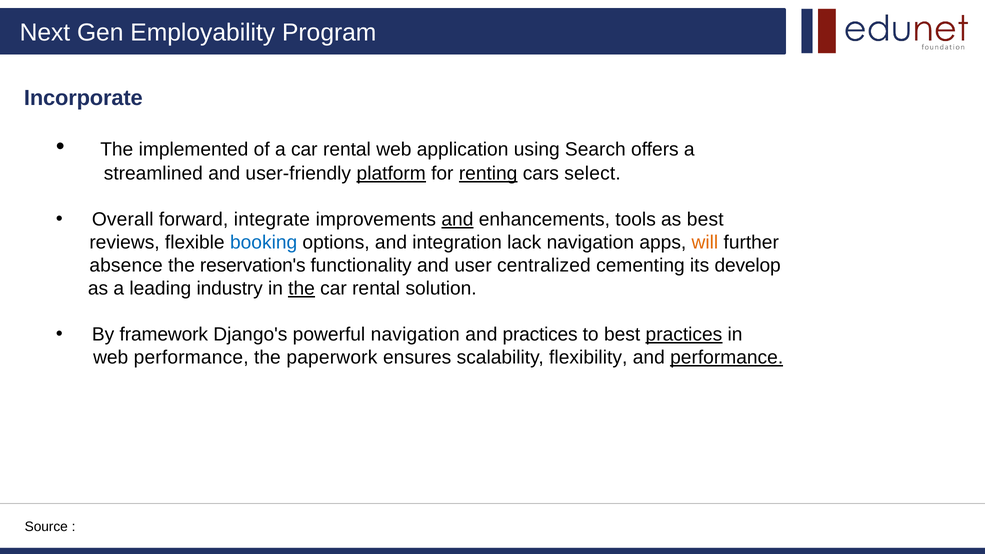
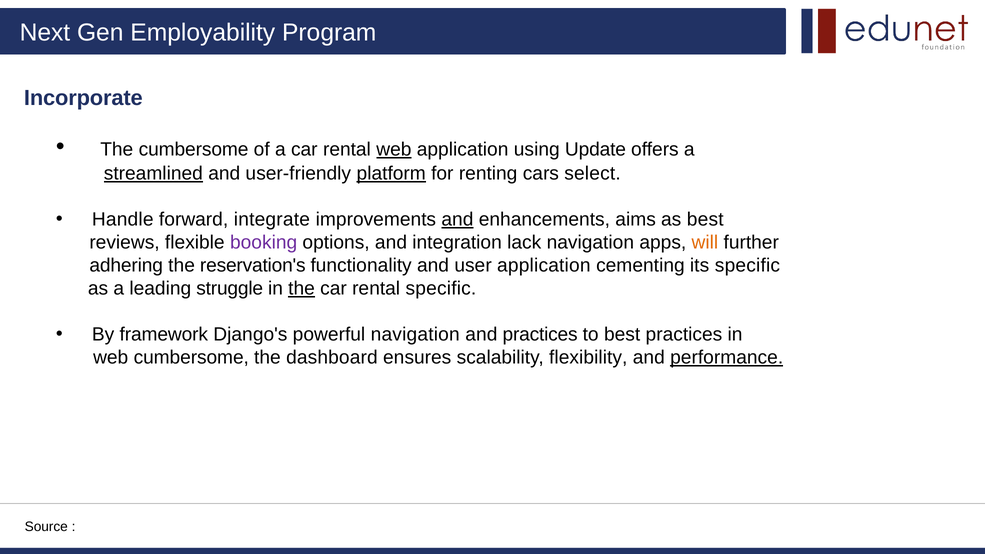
The implemented: implemented -> cumbersome (194, 149)
web underline: none -> present (394, 149)
Search: Search -> Update (595, 149)
streamlined underline: none -> present (153, 174)
renting underline: present -> none (488, 174)
Overall: Overall -> Handle (123, 220)
tools: tools -> aims (636, 220)
booking colour: blue -> purple (264, 243)
absence: absence -> adhering (126, 266)
user centralized: centralized -> application (544, 266)
its develop: develop -> specific (747, 266)
industry: industry -> struggle (230, 289)
rental solution: solution -> specific (441, 289)
practices underline: present -> none (684, 335)
web performance: performance -> cumbersome (191, 358)
paperwork: paperwork -> dashboard (332, 358)
